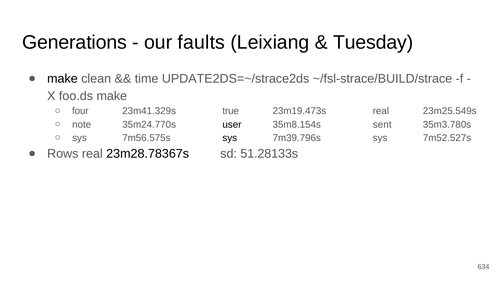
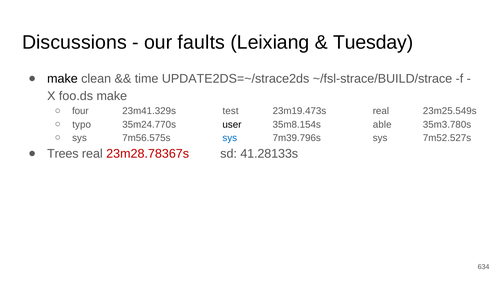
Generations: Generations -> Discussions (74, 42)
true: true -> test (231, 111)
note: note -> typo (82, 124)
sent: sent -> able (382, 124)
sys colour: black -> blue (230, 138)
Rows: Rows -> Trees (63, 154)
23m28.78367s colour: black -> red (148, 154)
51.28133s: 51.28133s -> 41.28133s (269, 154)
